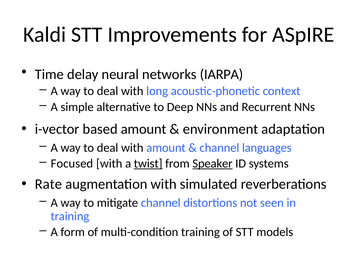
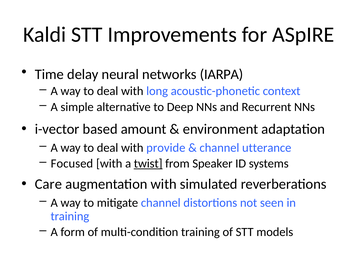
with amount: amount -> provide (166, 147)
languages: languages -> utterance (267, 147)
Speaker underline: present -> none (212, 163)
Rate: Rate -> Care (48, 184)
